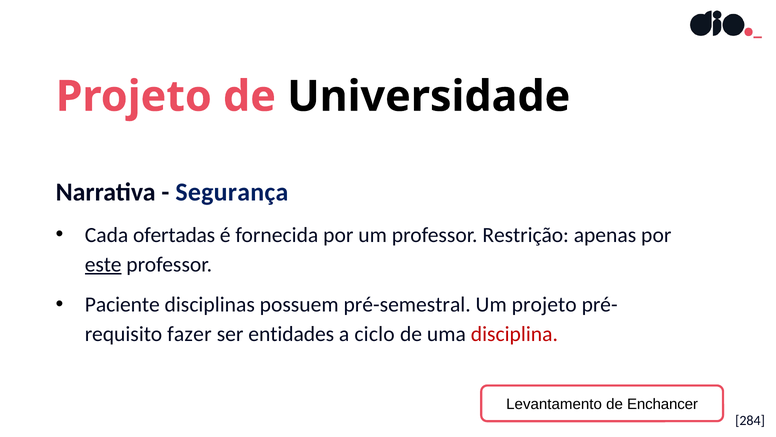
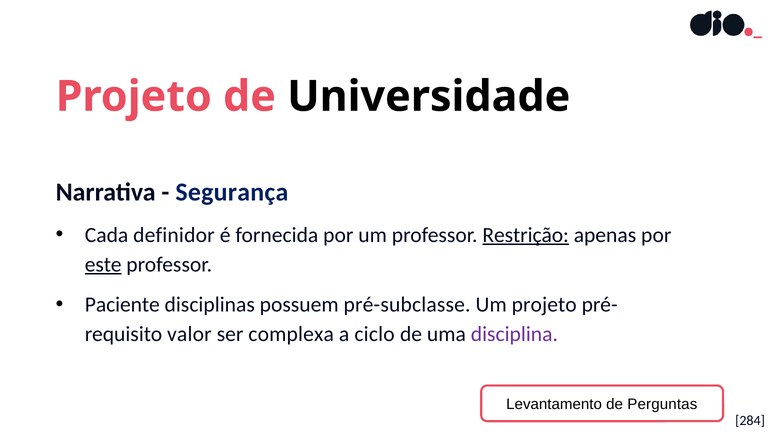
ofertadas: ofertadas -> definidor (174, 235)
Restrição underline: none -> present (526, 235)
pré-semestral: pré-semestral -> pré-subclasse (407, 304)
fazer: fazer -> valor (189, 334)
entidades: entidades -> complexa (291, 334)
disciplina colour: red -> purple (514, 334)
Enchancer: Enchancer -> Perguntas (662, 404)
